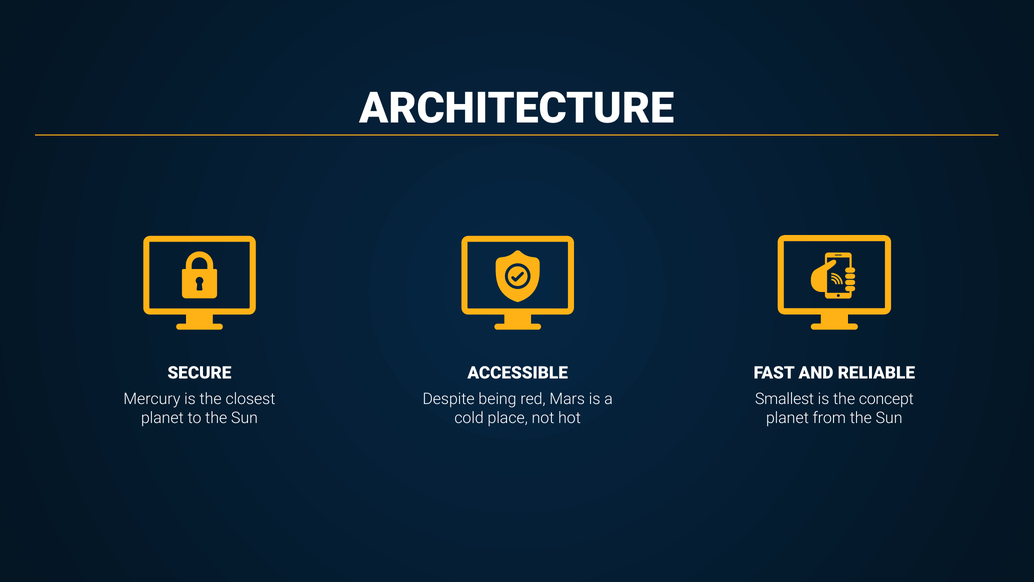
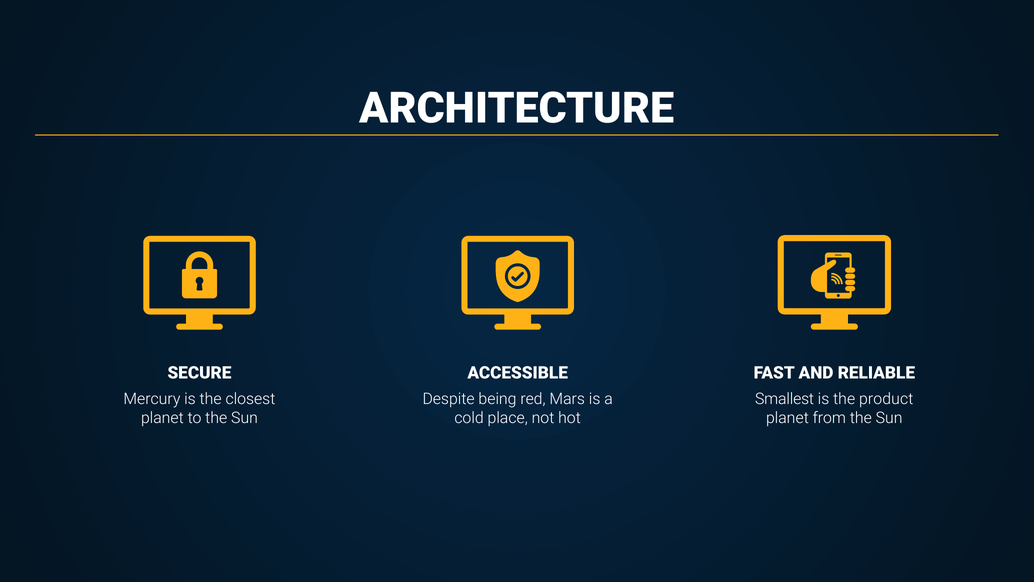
concept: concept -> product (886, 399)
